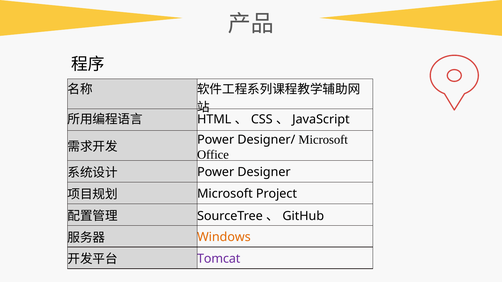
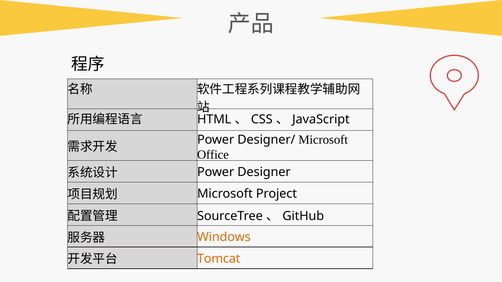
Tomcat colour: purple -> orange (219, 259)
